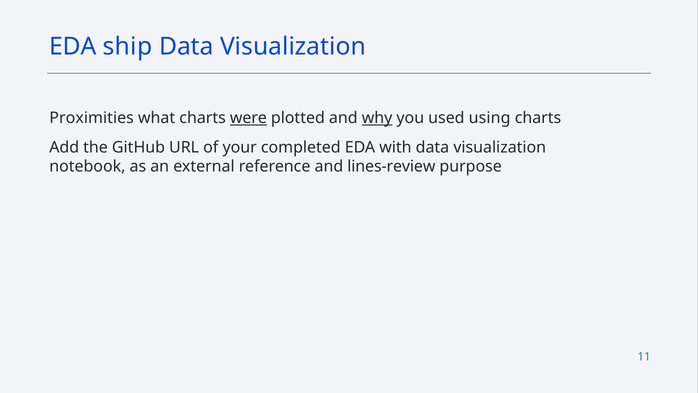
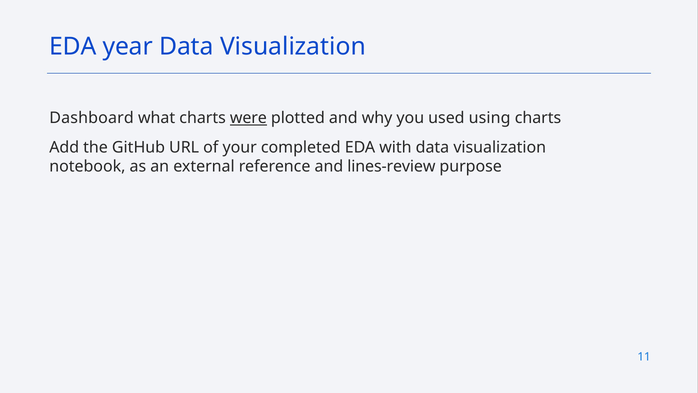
ship: ship -> year (128, 47)
Proximities: Proximities -> Dashboard (92, 118)
why underline: present -> none (377, 118)
